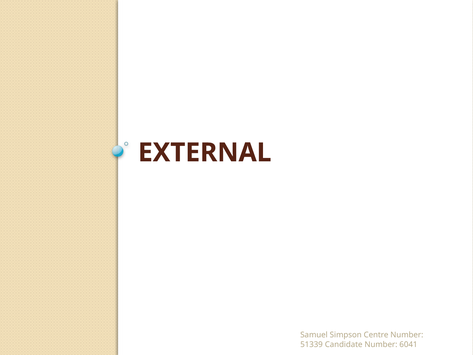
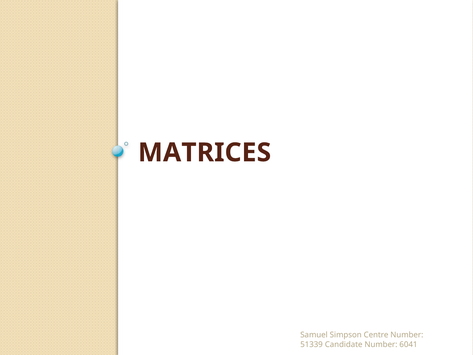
EXTERNAL: EXTERNAL -> MATRICES (205, 152)
